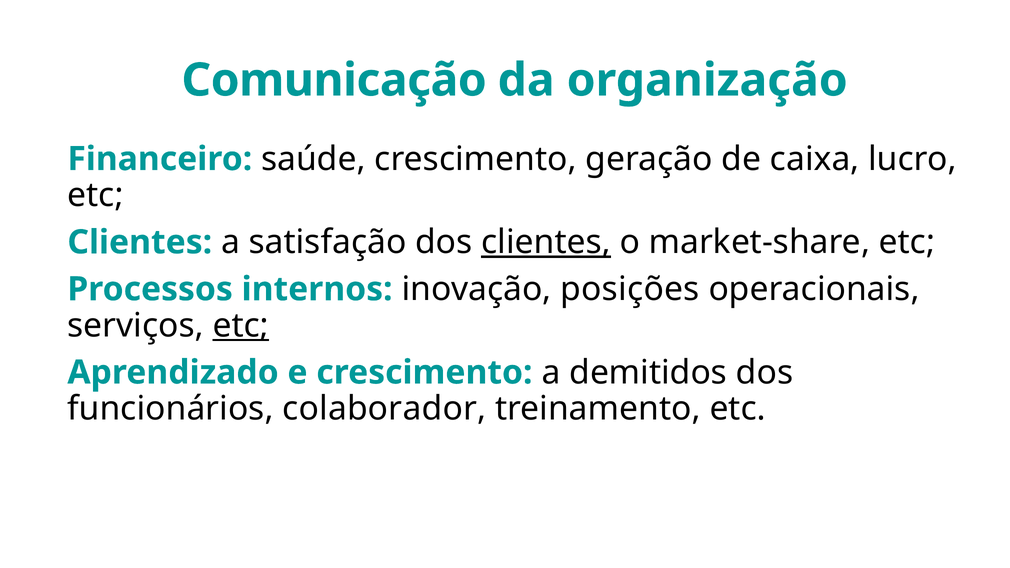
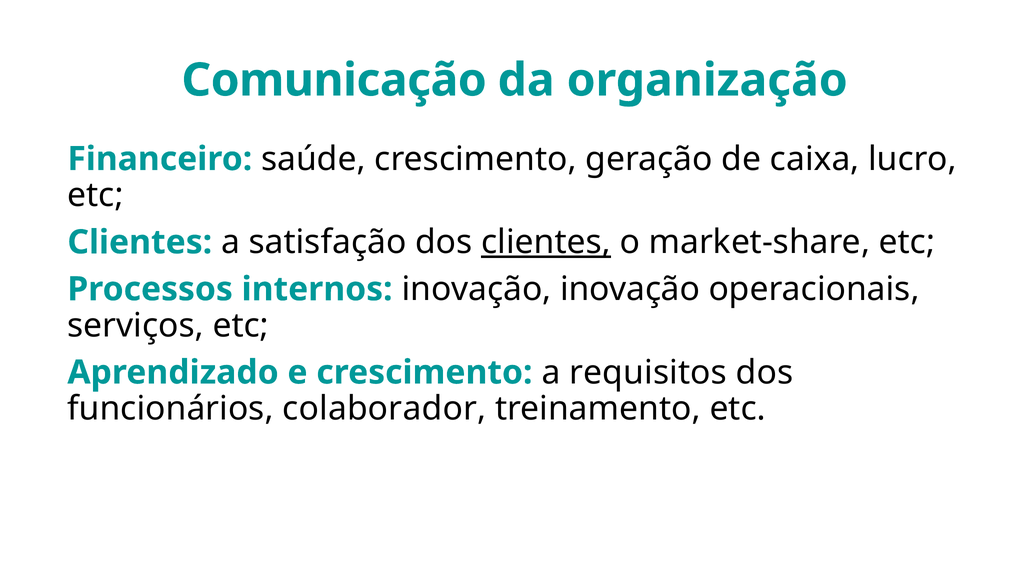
inovação posições: posições -> inovação (630, 289)
etc underline: present -> none (241, 326)
demitidos: demitidos -> requisitos (648, 373)
